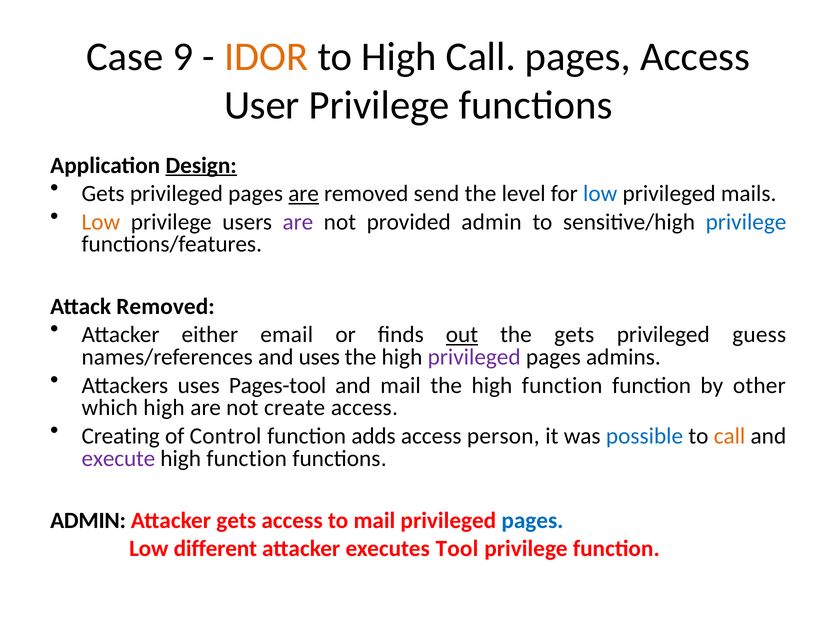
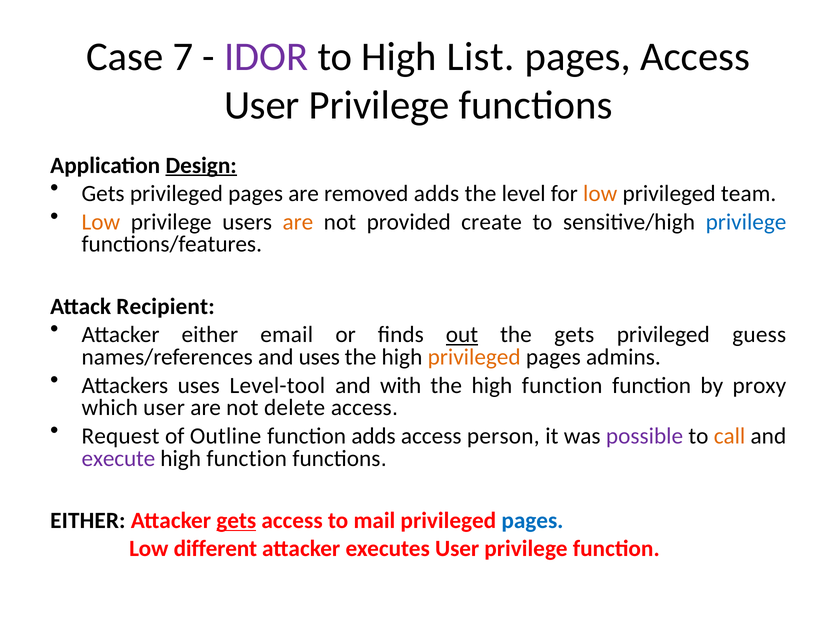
9: 9 -> 7 (183, 57)
IDOR colour: orange -> purple (266, 57)
High Call: Call -> List (481, 57)
are underline: present -> none (304, 194)
removed send: send -> adds (436, 194)
low colour: blue -> orange (600, 194)
mails: mails -> team (749, 194)
are colour: purple -> orange (298, 222)
provided admin: admin -> create (492, 222)
Attack Removed: Removed -> Recipient (166, 306)
privileged colour: purple -> orange (474, 357)
Pages-tool: Pages-tool -> Level-tool (277, 385)
and mail: mail -> with (401, 385)
other: other -> proxy (759, 385)
which high: high -> user (164, 408)
create: create -> delete (295, 408)
Creating: Creating -> Request (121, 436)
Control: Control -> Outline (226, 436)
possible colour: blue -> purple (645, 436)
ADMIN: ADMIN -> EITHER (88, 520)
gets underline: none -> present (236, 520)
executes Tool: Tool -> User (457, 549)
